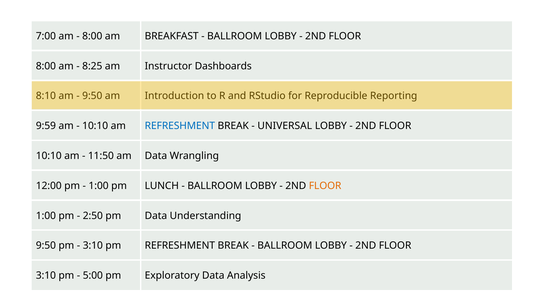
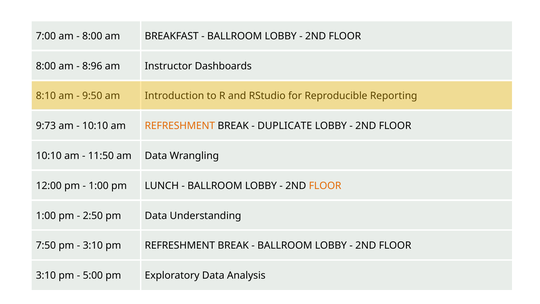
8:25: 8:25 -> 8:96 (92, 66)
9:59: 9:59 -> 9:73 (46, 126)
REFRESHMENT colour: blue -> orange (180, 126)
UNIVERSAL: UNIVERSAL -> DUPLICATE (285, 126)
9:50: 9:50 -> 7:50 (46, 245)
